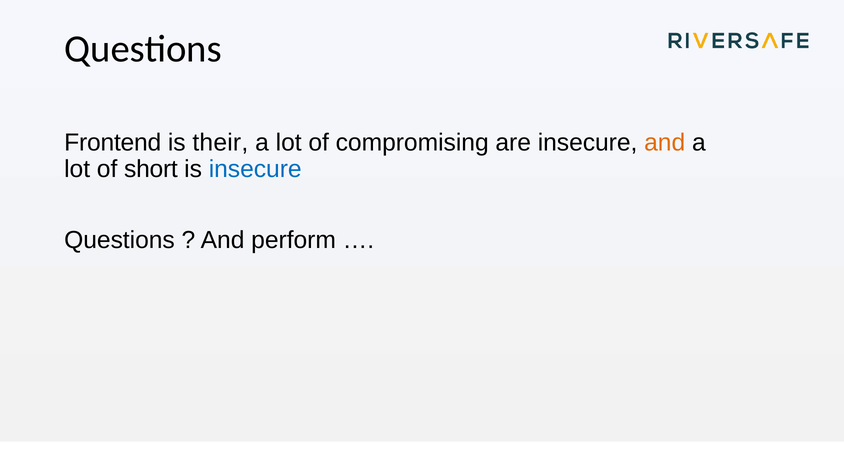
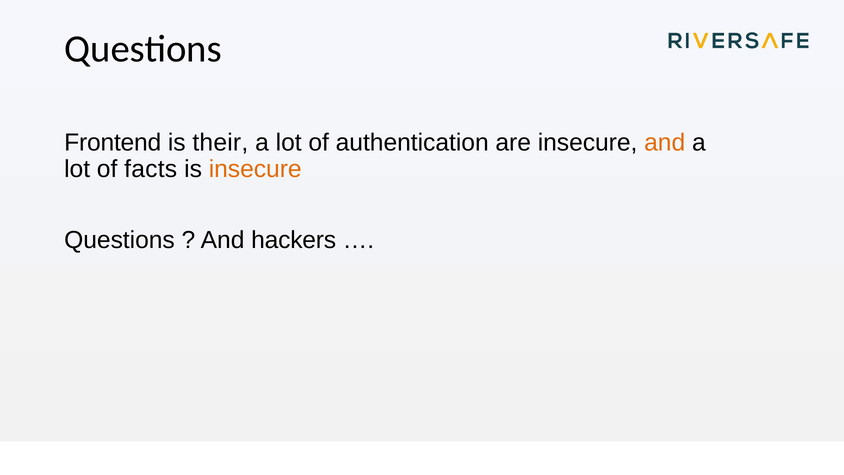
compromising: compromising -> authentication (412, 143)
short: short -> facts (151, 169)
insecure colour: blue -> orange (255, 169)
perform: perform -> hackers (294, 240)
